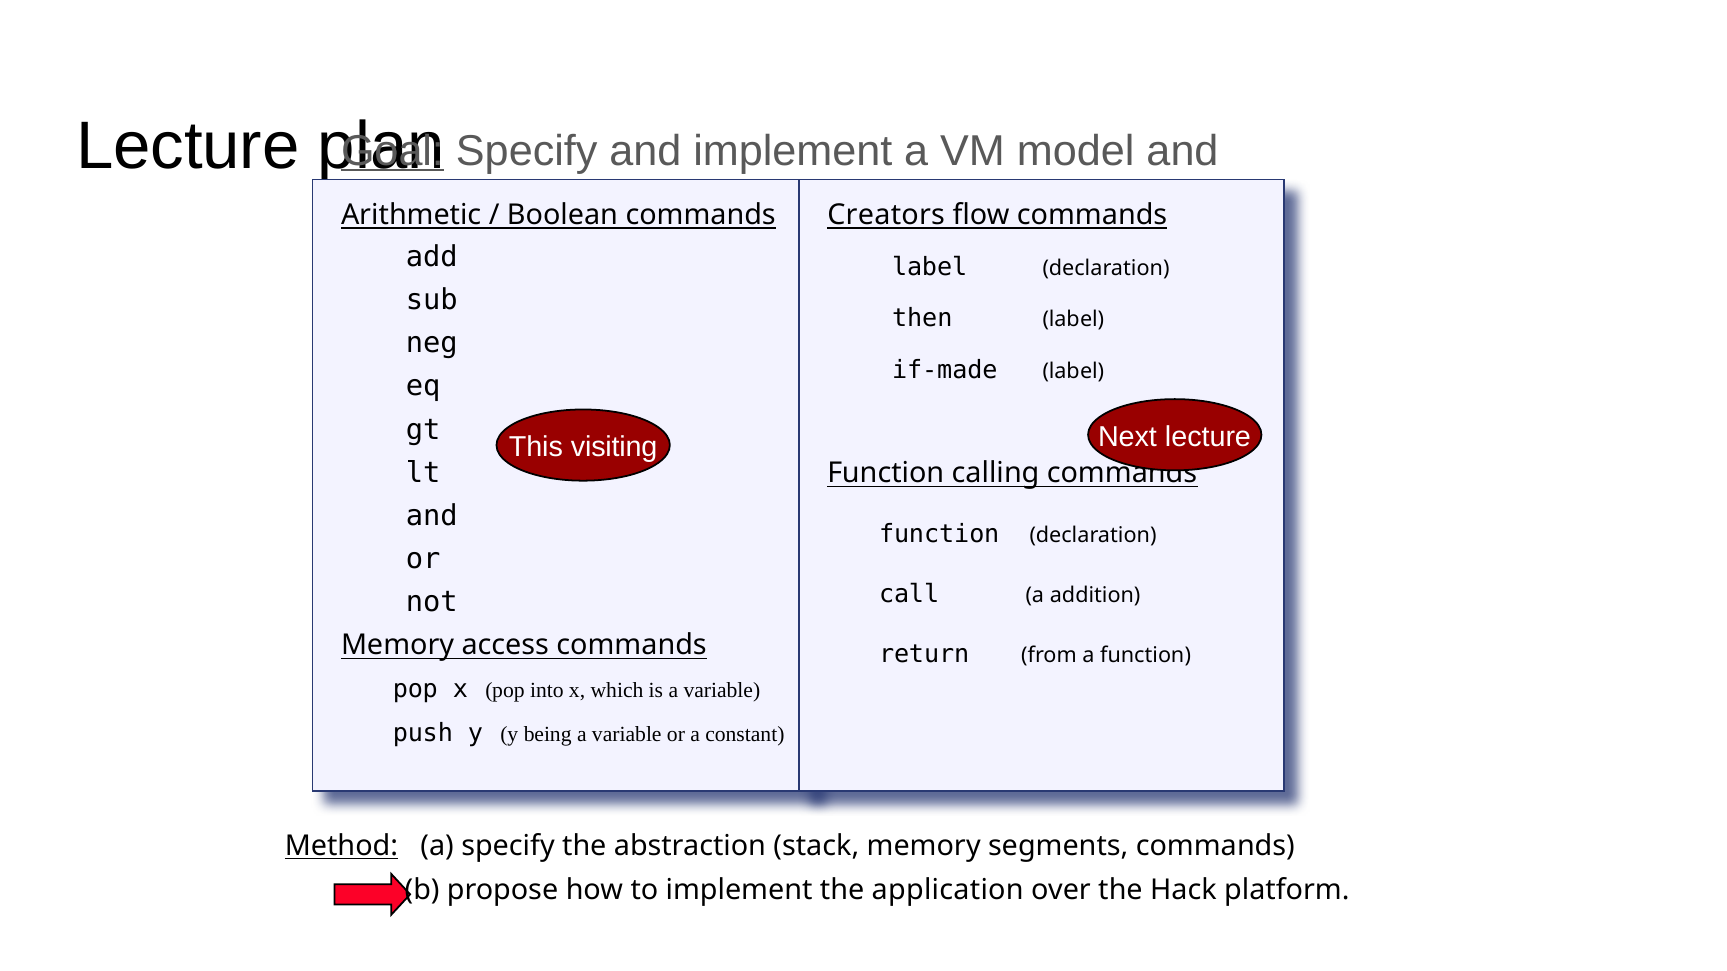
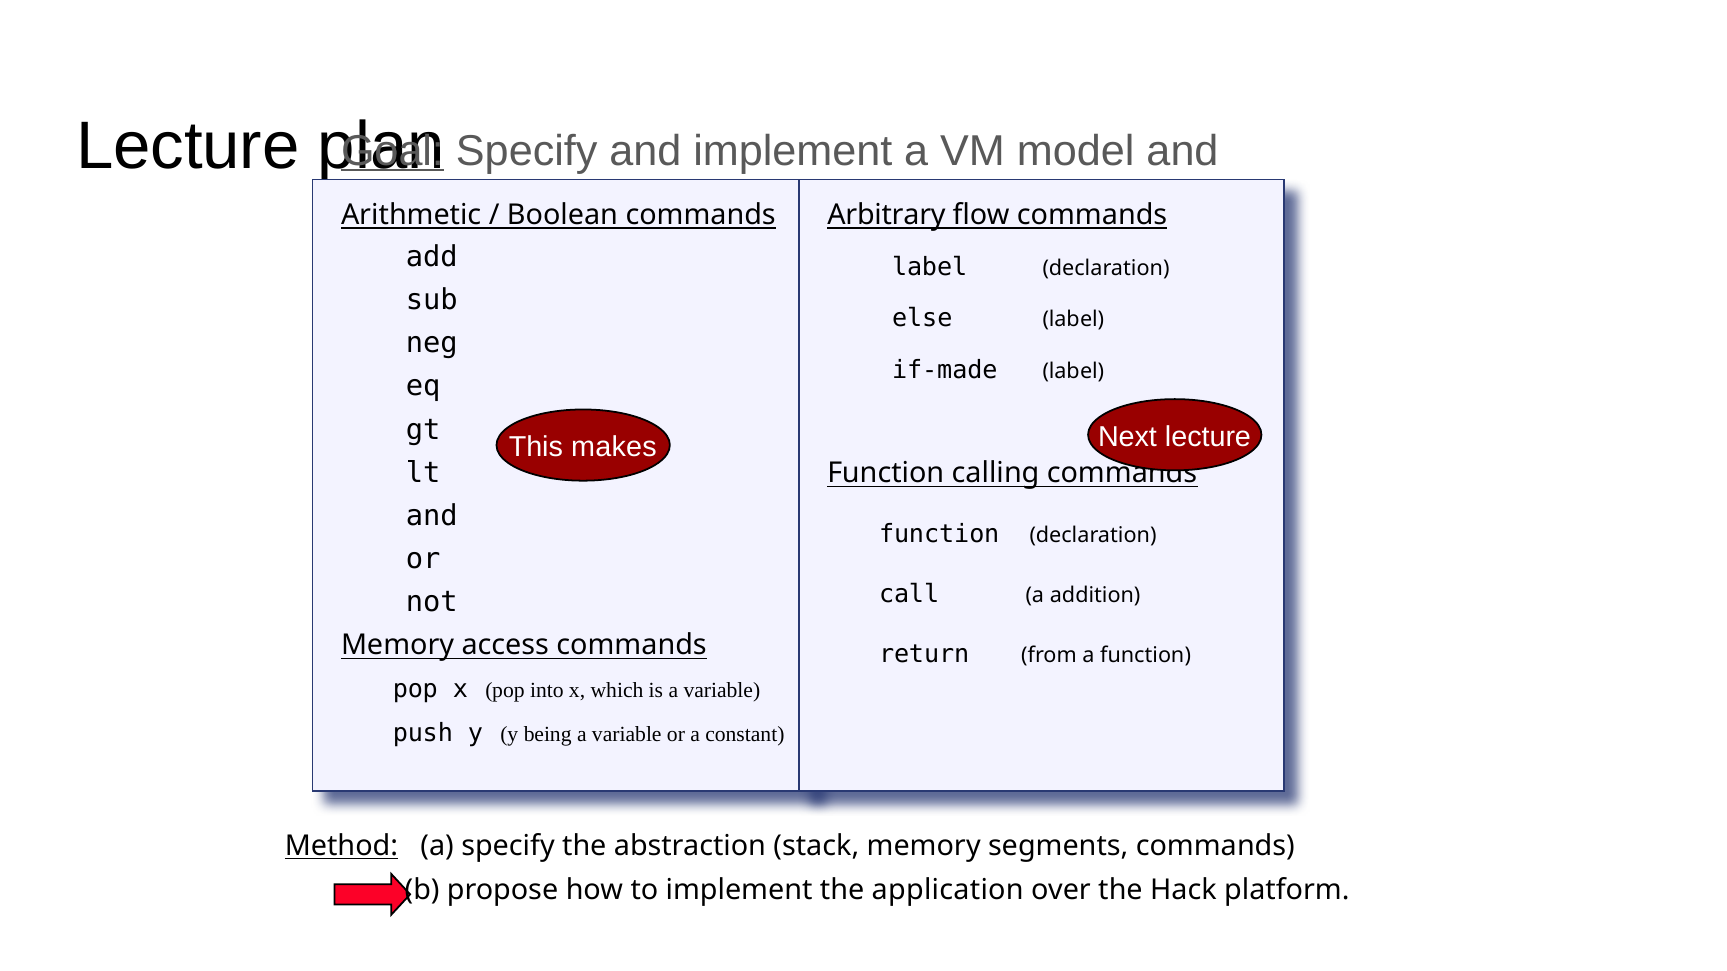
Creators: Creators -> Arbitrary (886, 215)
then: then -> else (922, 319)
visiting: visiting -> makes (614, 447)
